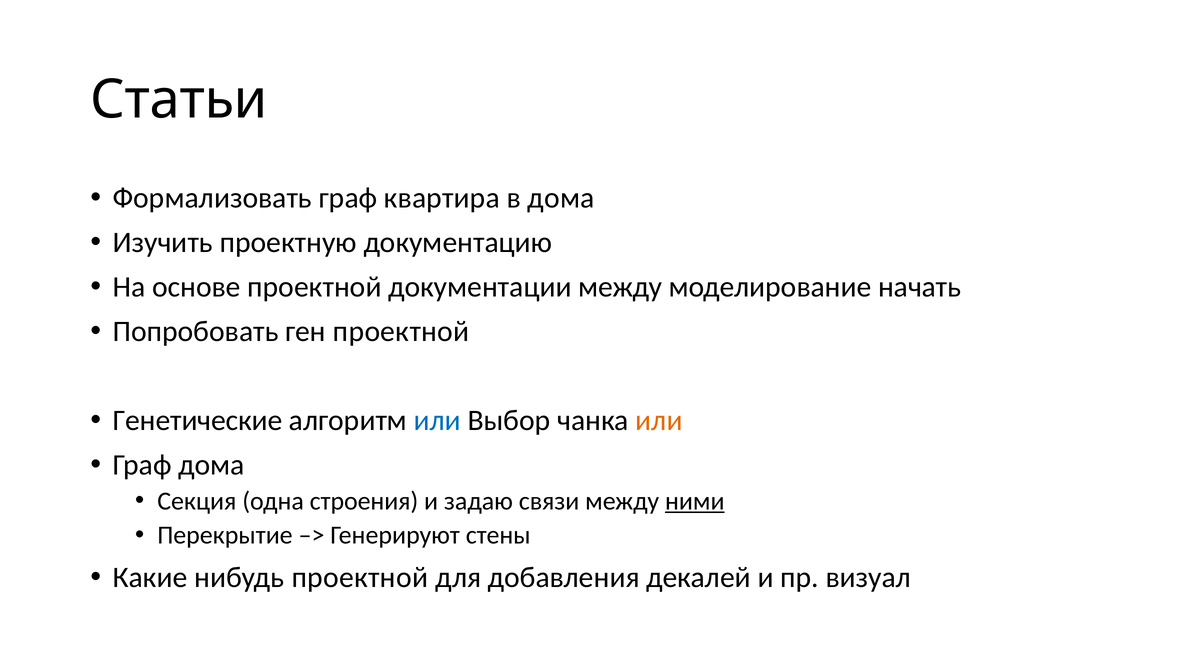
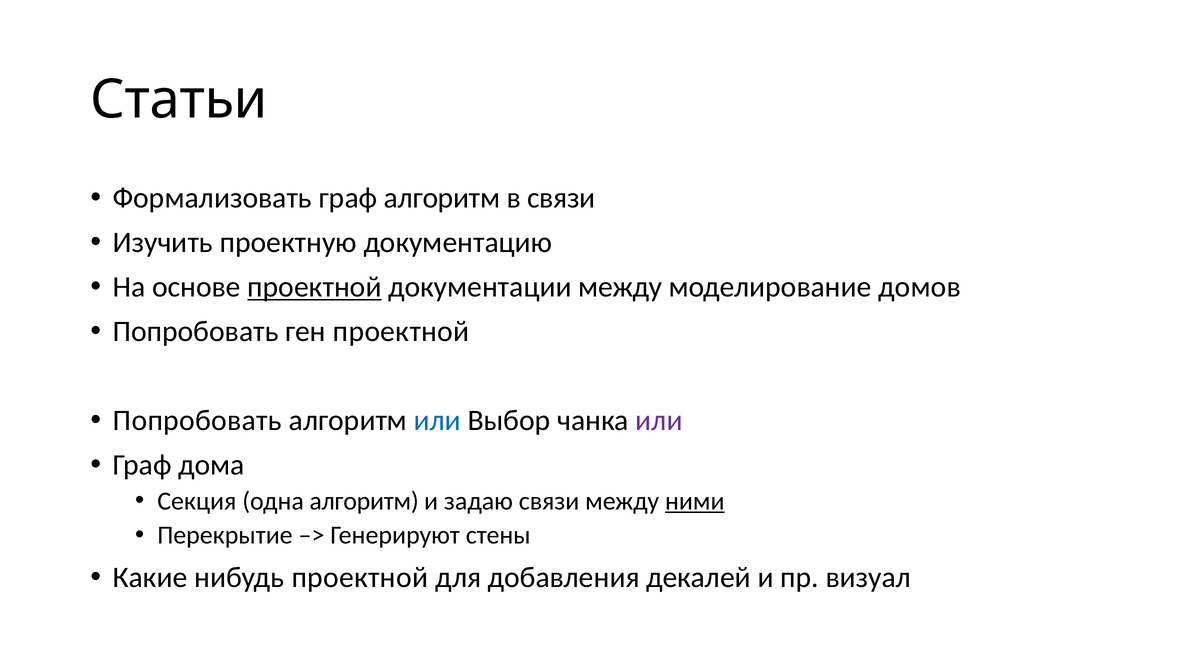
граф квартира: квартира -> алгоритм (442, 198)
в дома: дома -> связи (561, 198)
проектной underline: none -> present (314, 287)
начать: начать -> домов (920, 287)
Генетические: Генетические -> Попробовать (197, 420)
или colour: orange -> purple (659, 420)
одна строения: строения -> алгоритм (364, 501)
